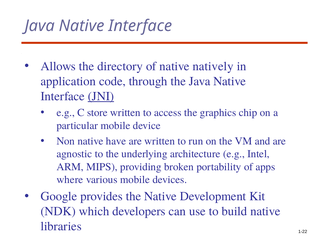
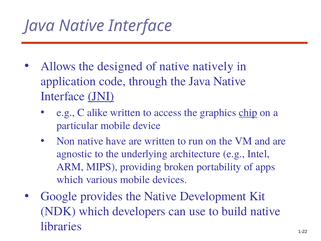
directory: directory -> designed (120, 66)
store: store -> alike (97, 113)
chip underline: none -> present (248, 113)
where: where -> which (70, 179)
